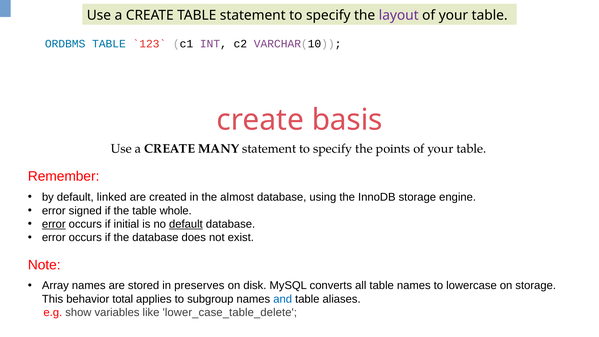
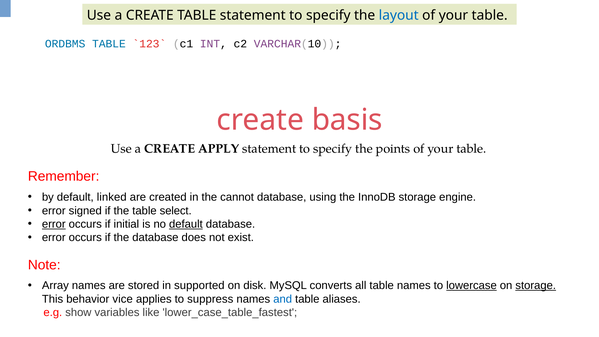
layout colour: purple -> blue (399, 15)
MANY: MANY -> APPLY (219, 149)
almost: almost -> cannot (237, 197)
whole: whole -> select (176, 211)
preserves: preserves -> supported (199, 286)
lowercase underline: none -> present (471, 286)
storage underline: none -> present (536, 286)
total: total -> vice (123, 299)
subgroup: subgroup -> suppress (210, 299)
lower_case_table_delete: lower_case_table_delete -> lower_case_table_fastest (230, 313)
